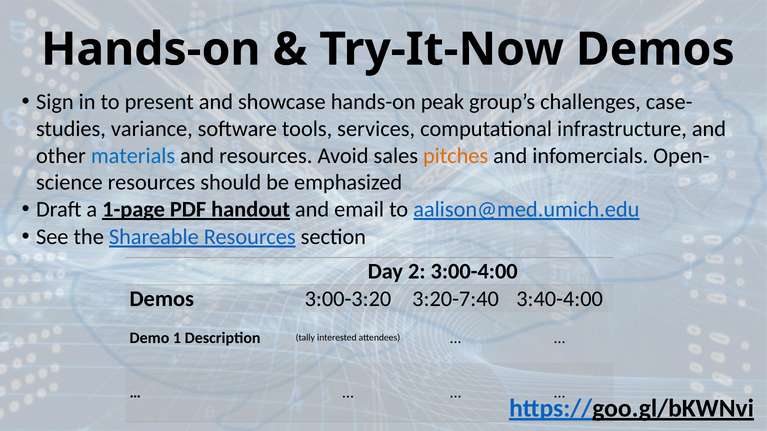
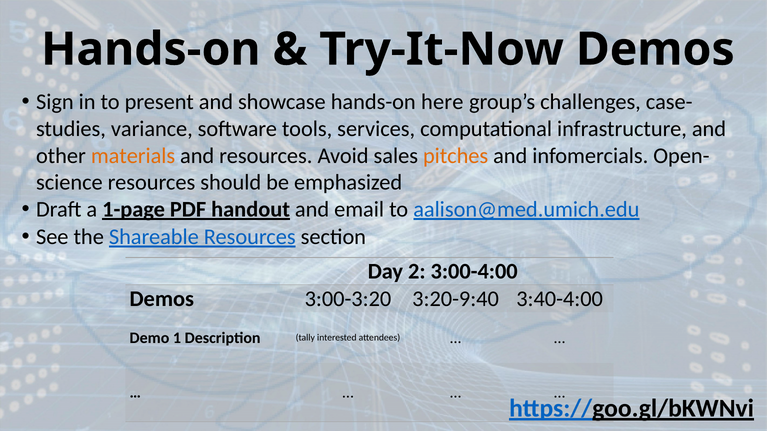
peak: peak -> here (442, 102)
materials colour: blue -> orange (133, 156)
3:20-7:40: 3:20-7:40 -> 3:20-9:40 (456, 299)
